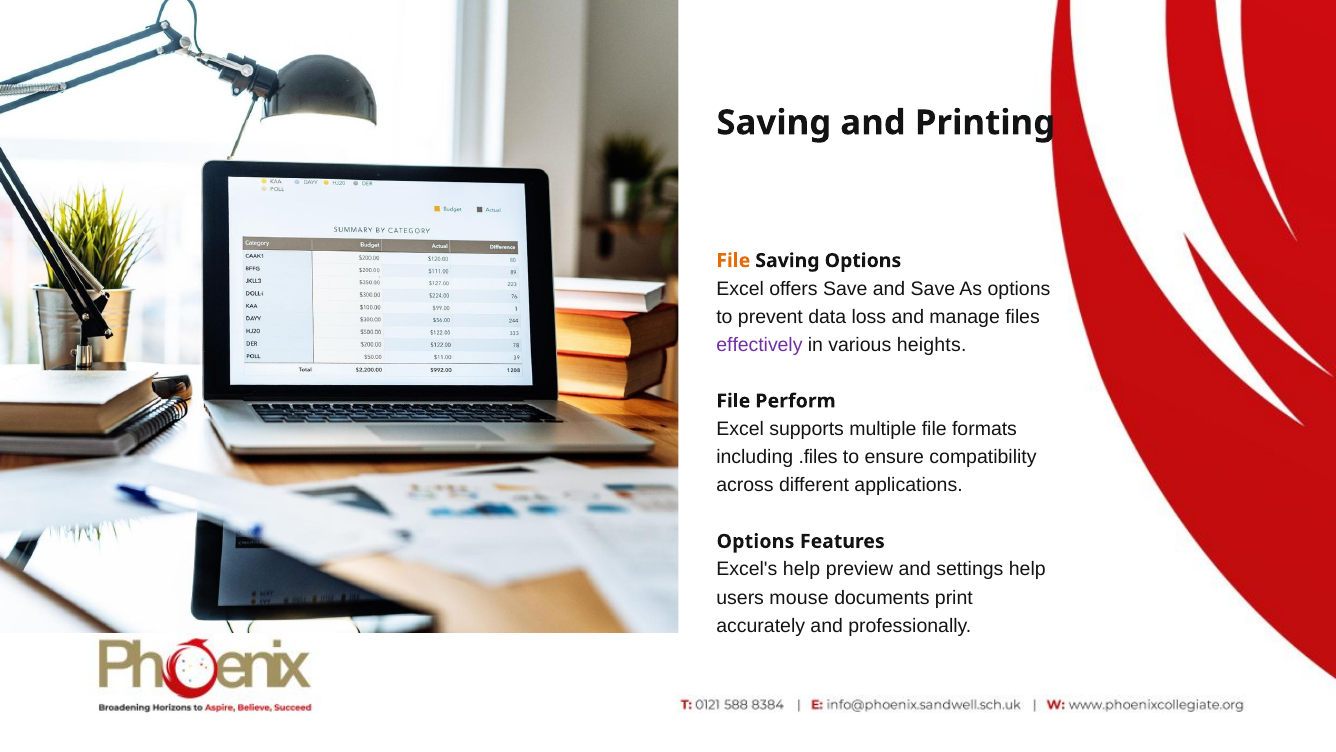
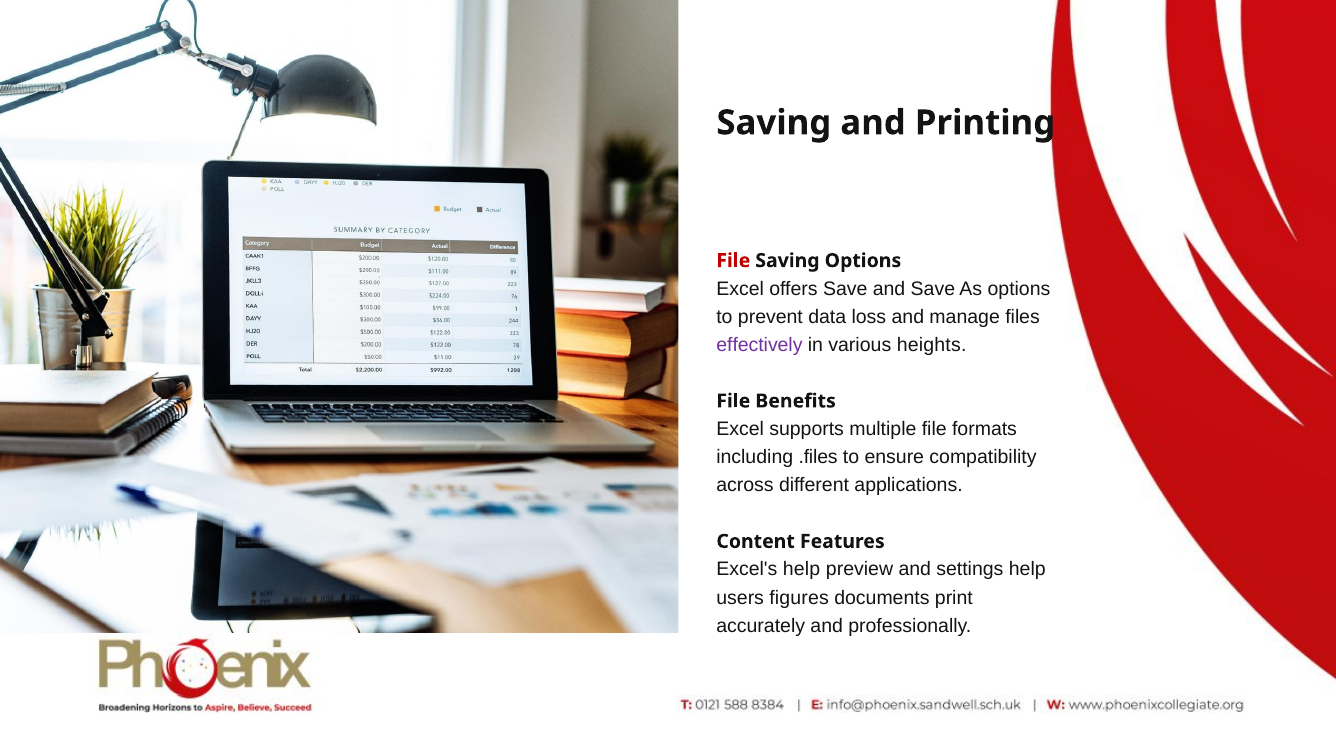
File colour: orange -> red (733, 260)
Perform: Perform -> Benefits (796, 401)
Options: Options -> Content (756, 541)
mouse: mouse -> figures (799, 597)
